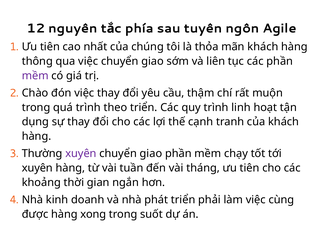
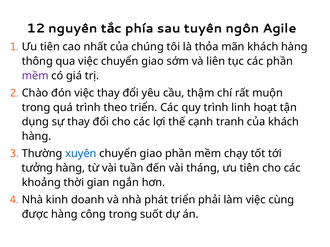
xuyên colour: purple -> blue (81, 154)
xuyên: xuyên -> tưởng (37, 168)
xong: xong -> công (93, 215)
